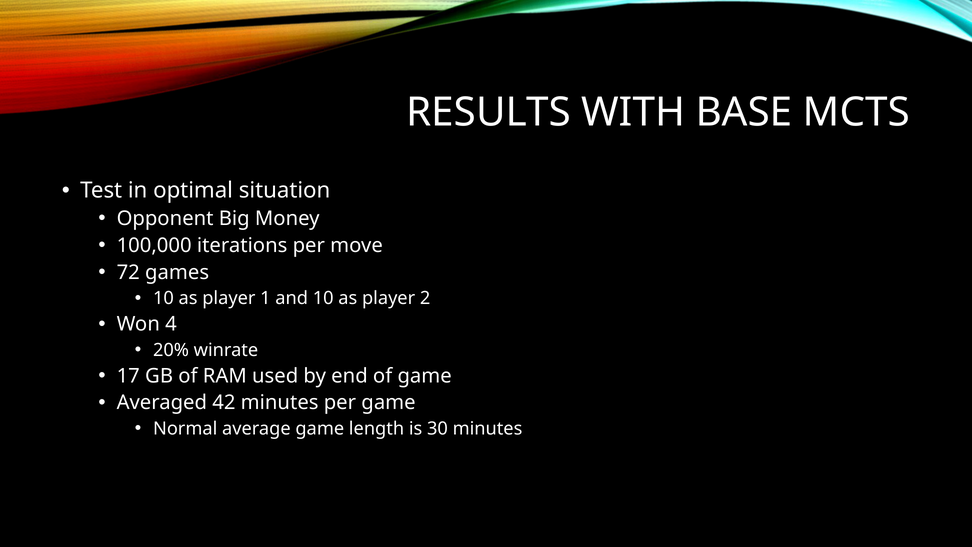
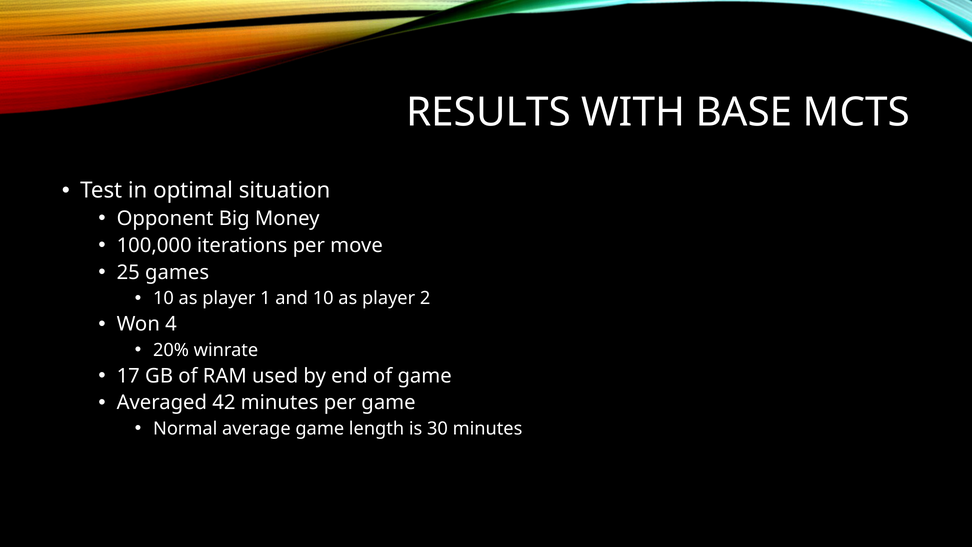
72: 72 -> 25 (128, 272)
